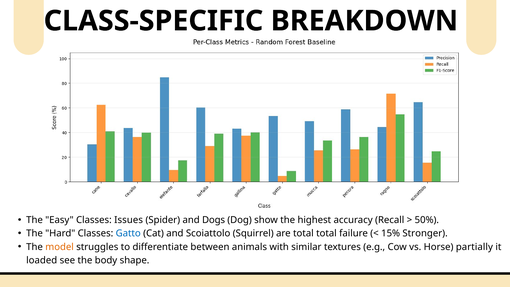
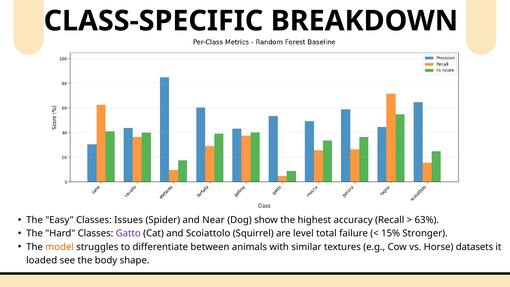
Dogs: Dogs -> Near (213, 220)
50%: 50% -> 63% (427, 220)
Gatto colour: blue -> purple (128, 233)
are total: total -> level (303, 233)
partially: partially -> datasets (474, 247)
